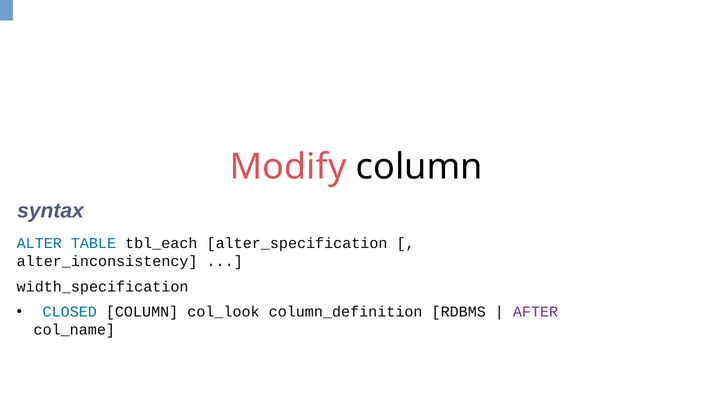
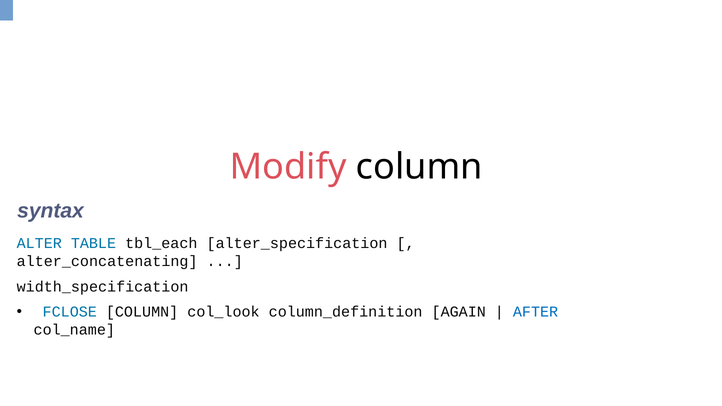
alter_inconsistency: alter_inconsistency -> alter_concatenating (107, 262)
CLOSED: CLOSED -> FCLOSE (70, 312)
RDBMS: RDBMS -> AGAIN (459, 312)
AFTER colour: purple -> blue (536, 312)
